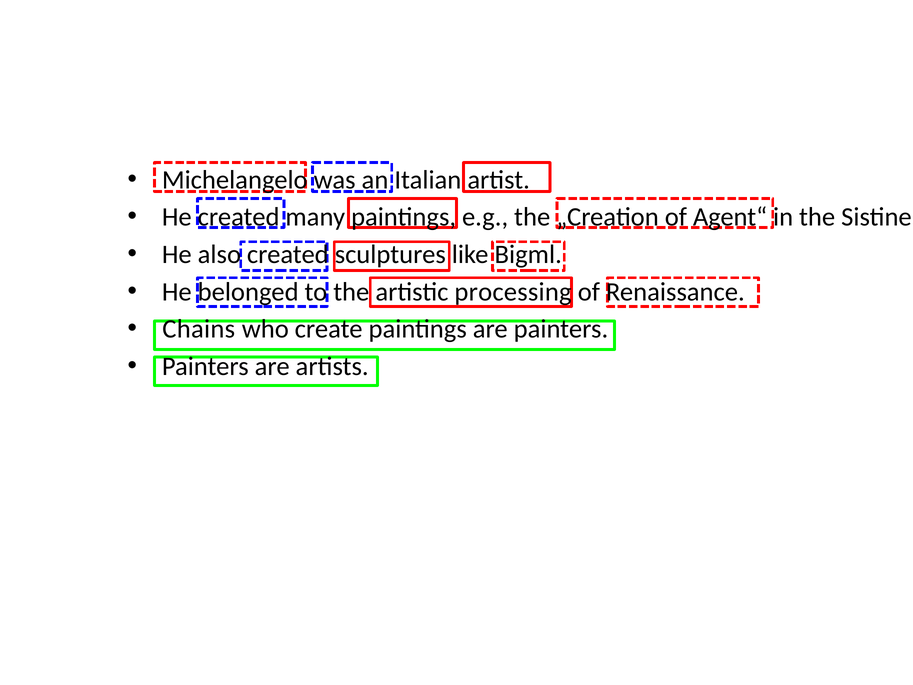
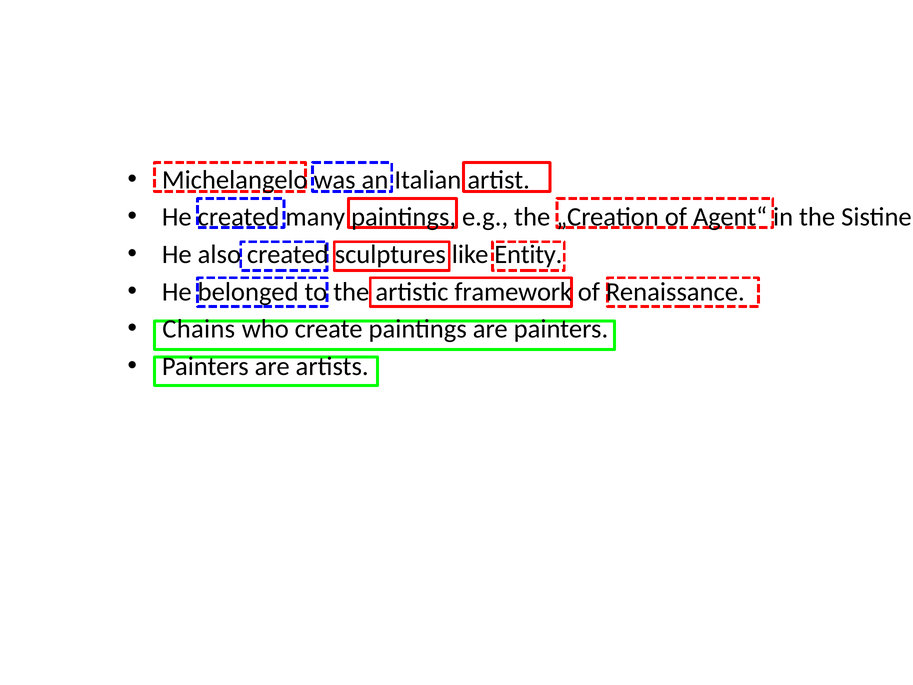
Bigml: Bigml -> Entity (528, 254)
processing: processing -> framework (513, 292)
